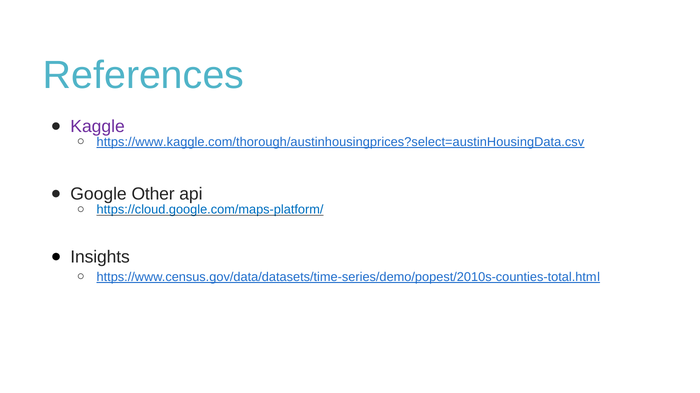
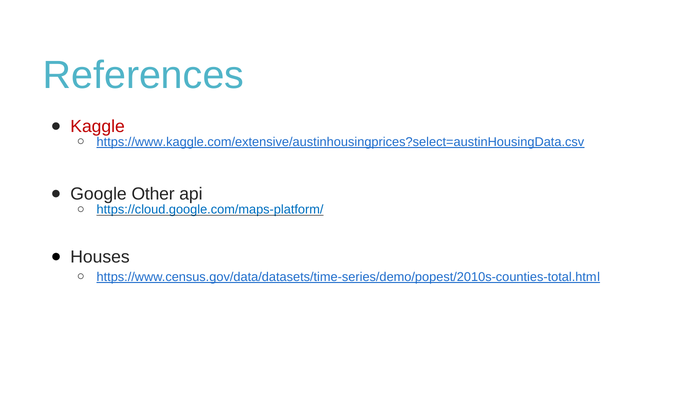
Kaggle colour: purple -> red (98, 127)
https://www.kaggle.com/thorough/austinhousingprices?select=austinHousingData.csv: https://www.kaggle.com/thorough/austinhousingprices?select=austinHousingData.csv -> https://www.kaggle.com/extensive/austinhousingprices?select=austinHousingData.csv (340, 142)
Insights: Insights -> Houses (100, 257)
